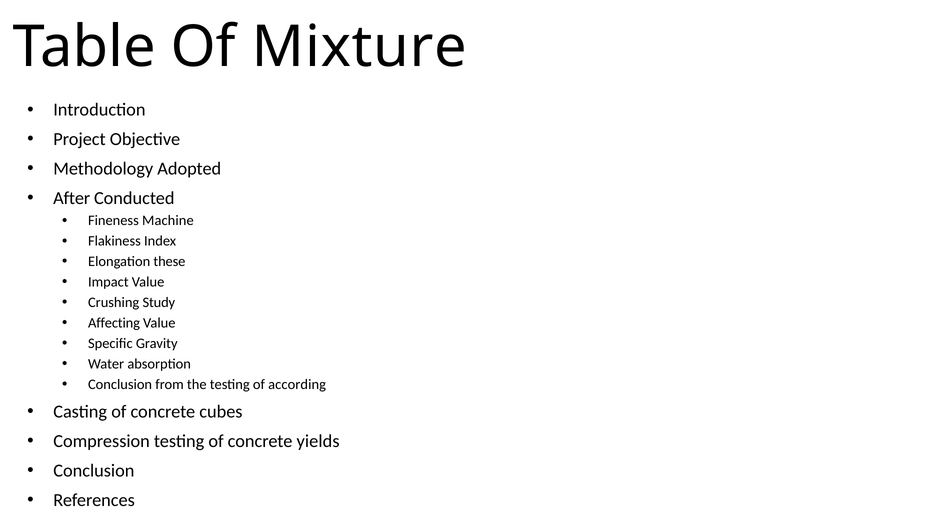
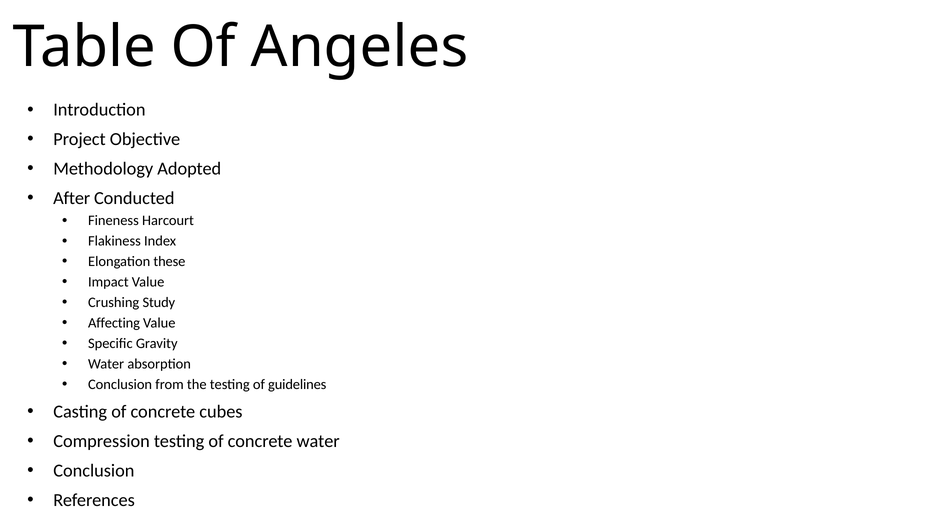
Mixture: Mixture -> Angeles (360, 47)
Machine: Machine -> Harcourt (168, 221)
according: according -> guidelines (297, 384)
concrete yields: yields -> water (318, 441)
